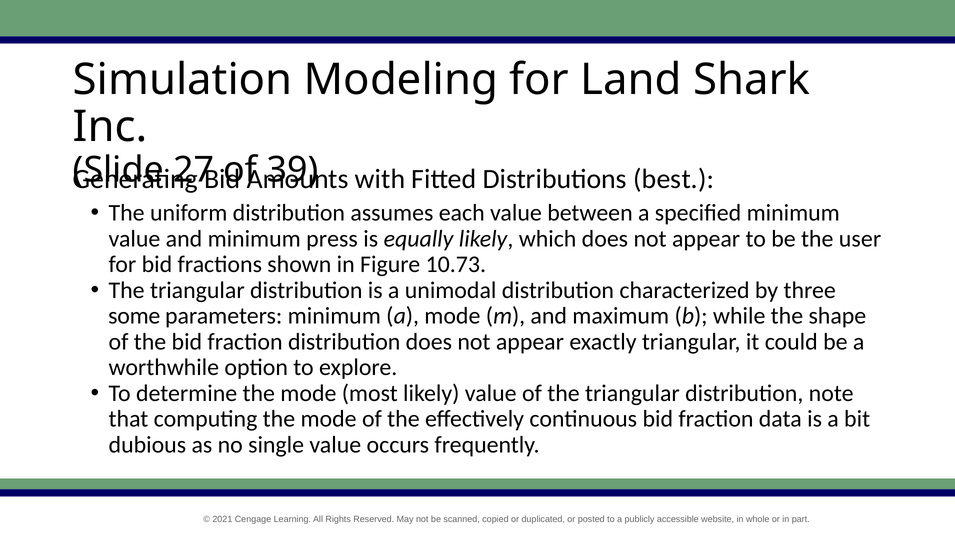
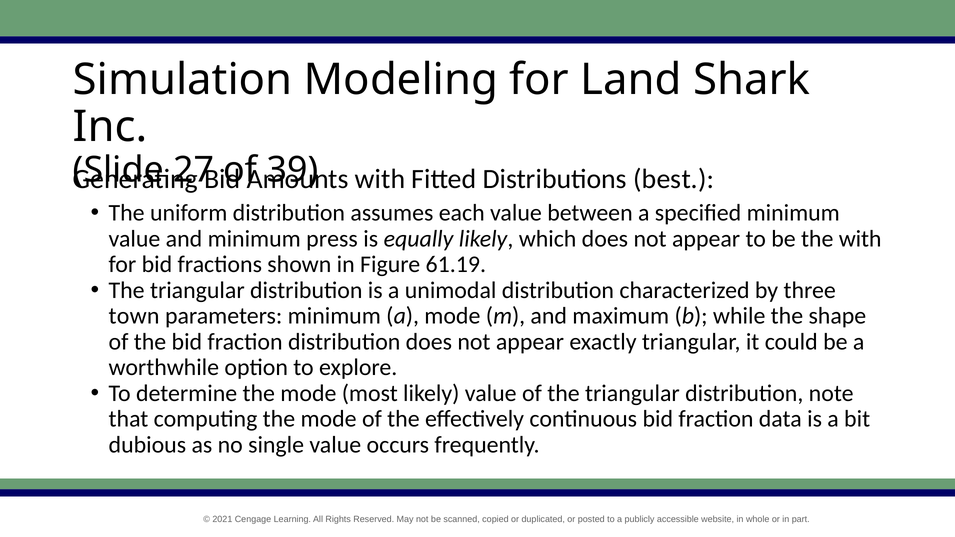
the user: user -> with (860, 239)
10.73: 10.73 -> 61.19 (456, 265)
some: some -> town (134, 316)
